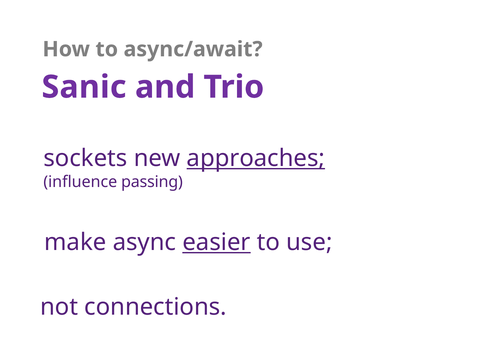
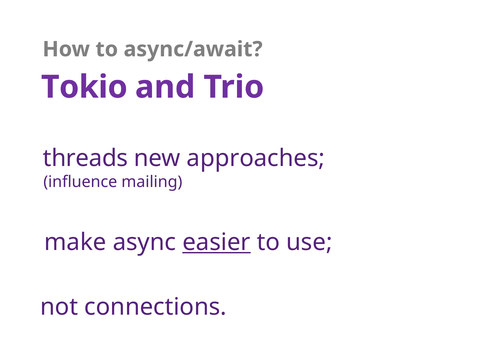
Sanic: Sanic -> Tokio (84, 87)
sockets: sockets -> threads (86, 158)
approaches underline: present -> none (256, 158)
passing: passing -> mailing (152, 182)
